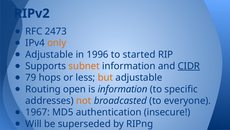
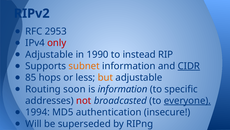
2473: 2473 -> 2953 (56, 31)
only colour: orange -> red (57, 43)
1996: 1996 -> 1990 (98, 54)
started: started -> instead (139, 54)
79: 79 -> 85 (31, 77)
open: open -> soon (74, 89)
not colour: orange -> red (84, 100)
everyone underline: none -> present (187, 100)
1967: 1967 -> 1994 (38, 112)
